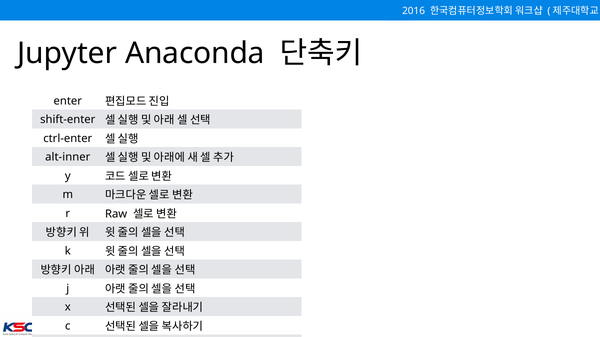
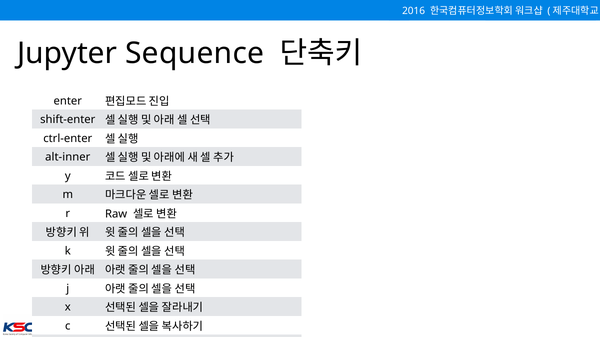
Anaconda: Anaconda -> Sequence (195, 54)
